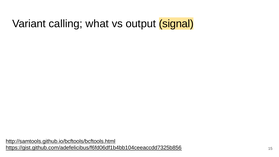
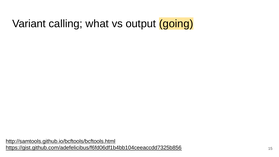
signal: signal -> going (176, 24)
